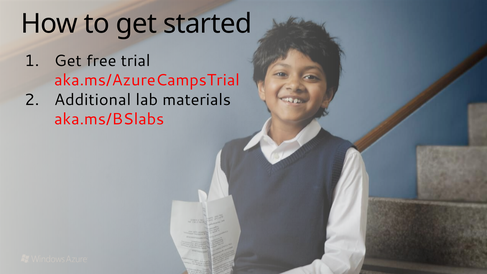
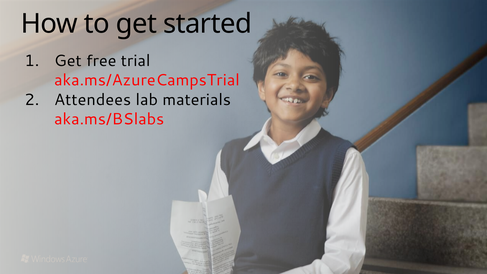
Additional: Additional -> Attendees (93, 100)
